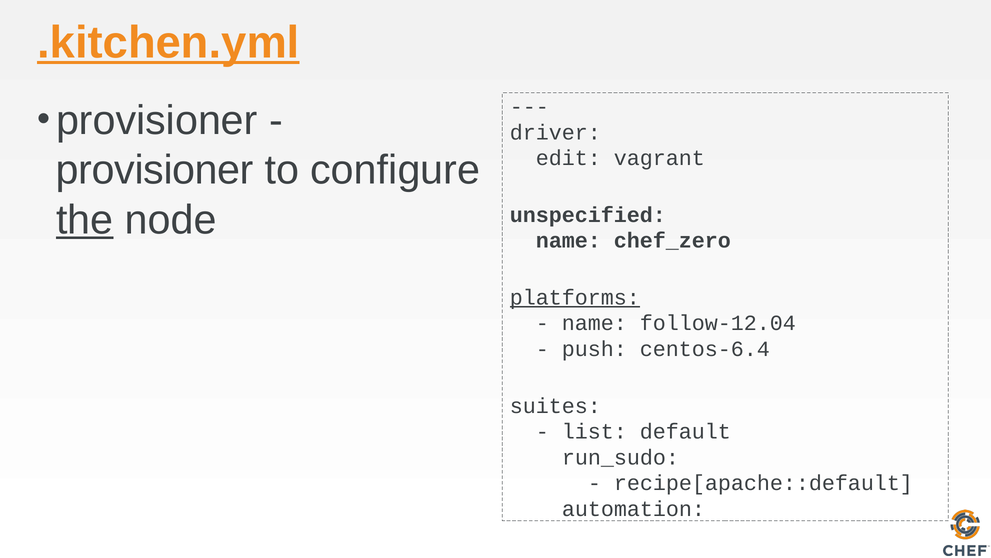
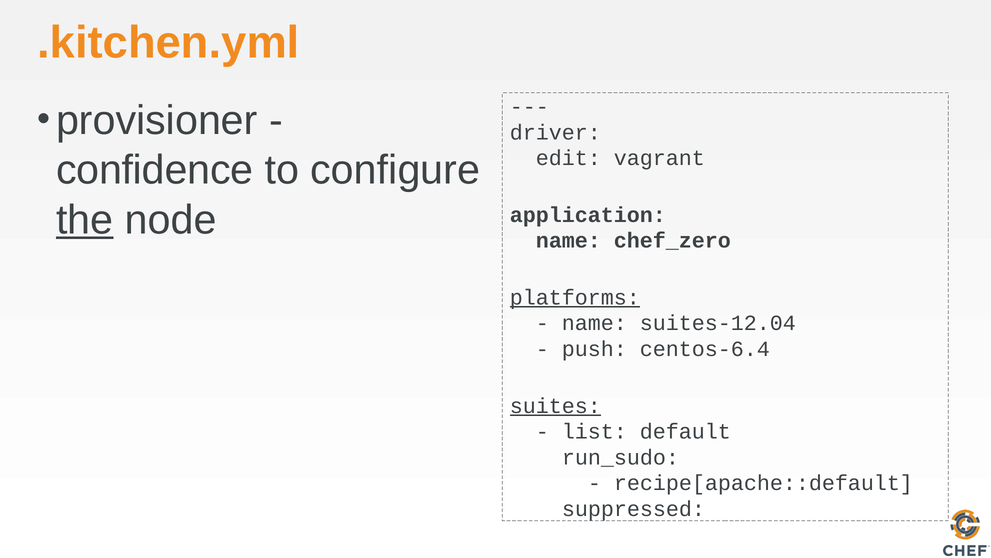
.kitchen.yml underline: present -> none (168, 43)
provisioner: provisioner -> confidence (155, 170)
unspecified: unspecified -> application (588, 215)
follow-12.04: follow-12.04 -> suites-12.04 (718, 323)
suites underline: none -> present (555, 405)
automation: automation -> suppressed (633, 508)
